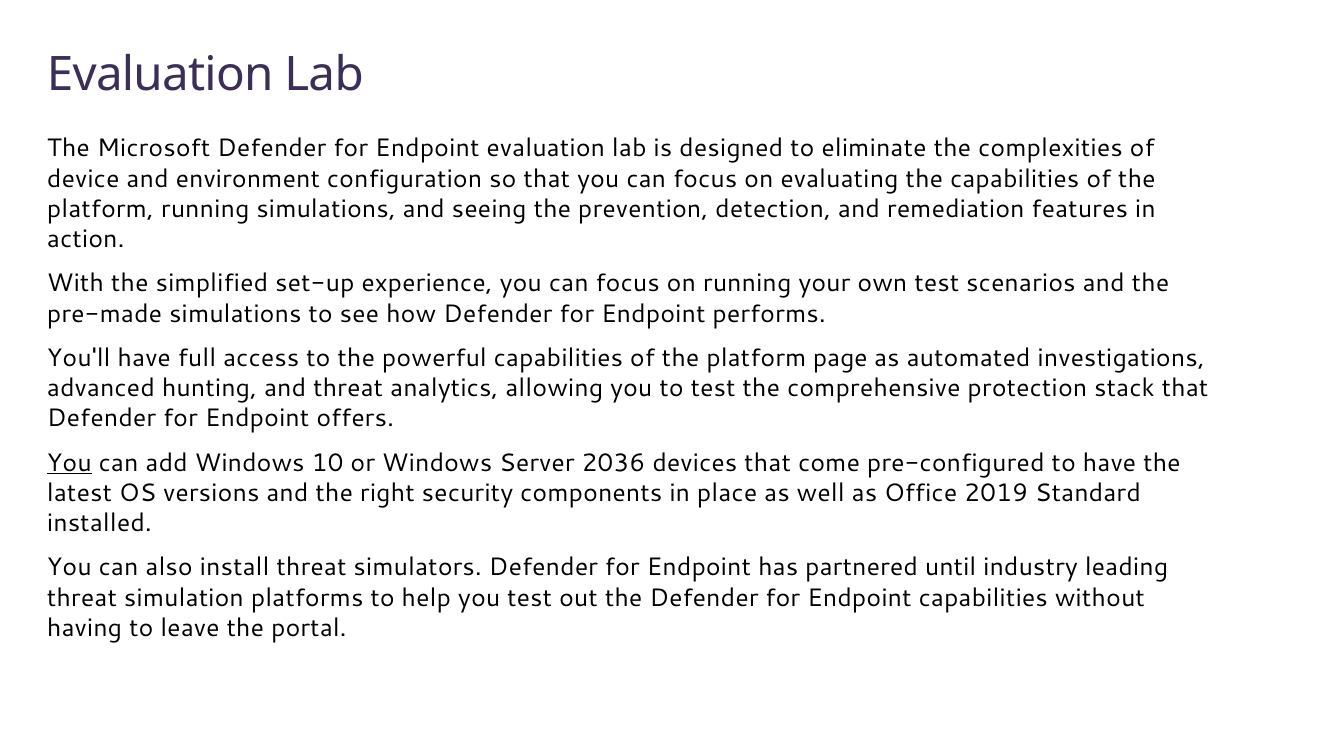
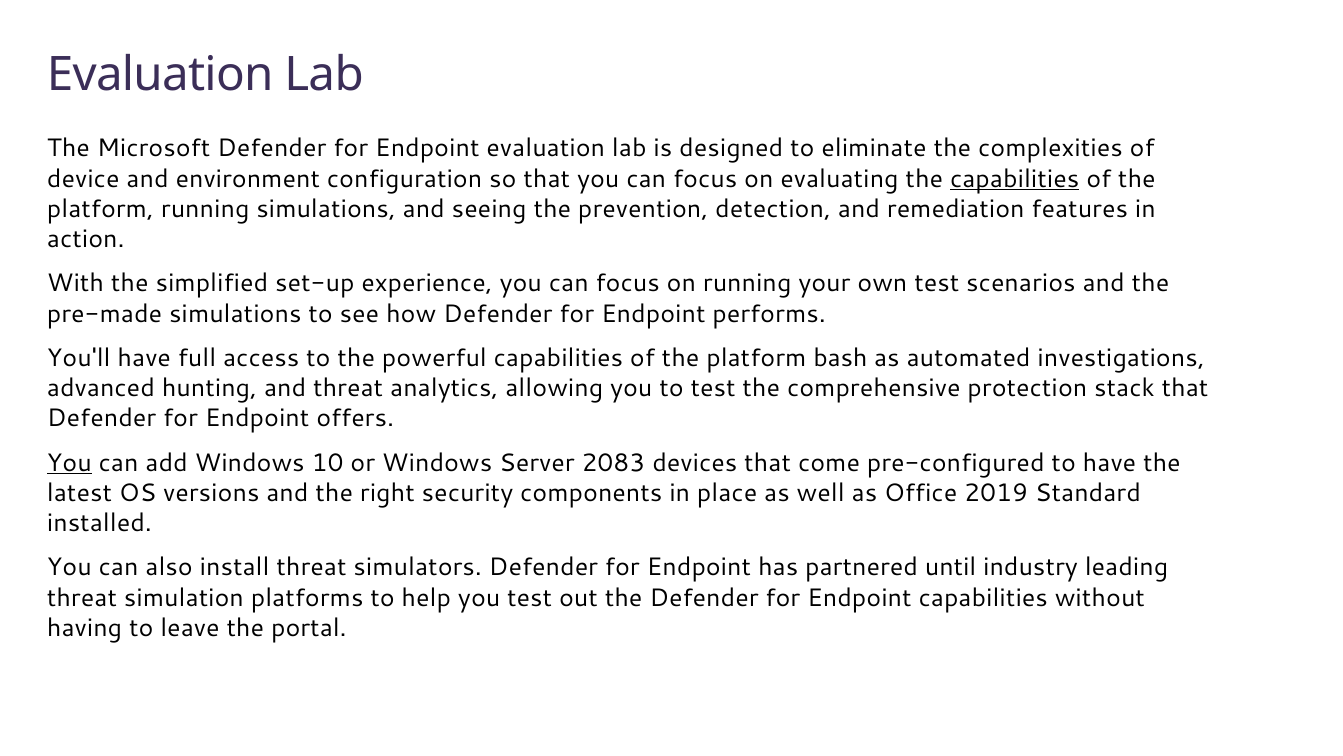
capabilities underline: none -> present (1015, 179)
page: page -> bash (840, 358)
2036: 2036 -> 2083 (613, 462)
